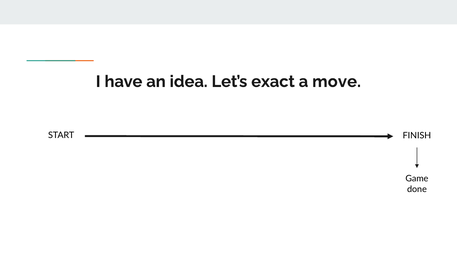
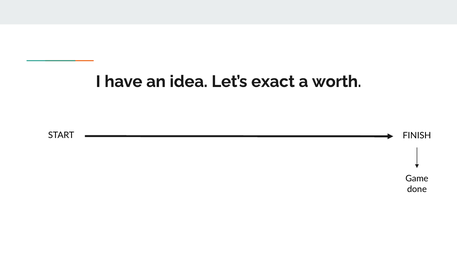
move: move -> worth (337, 82)
